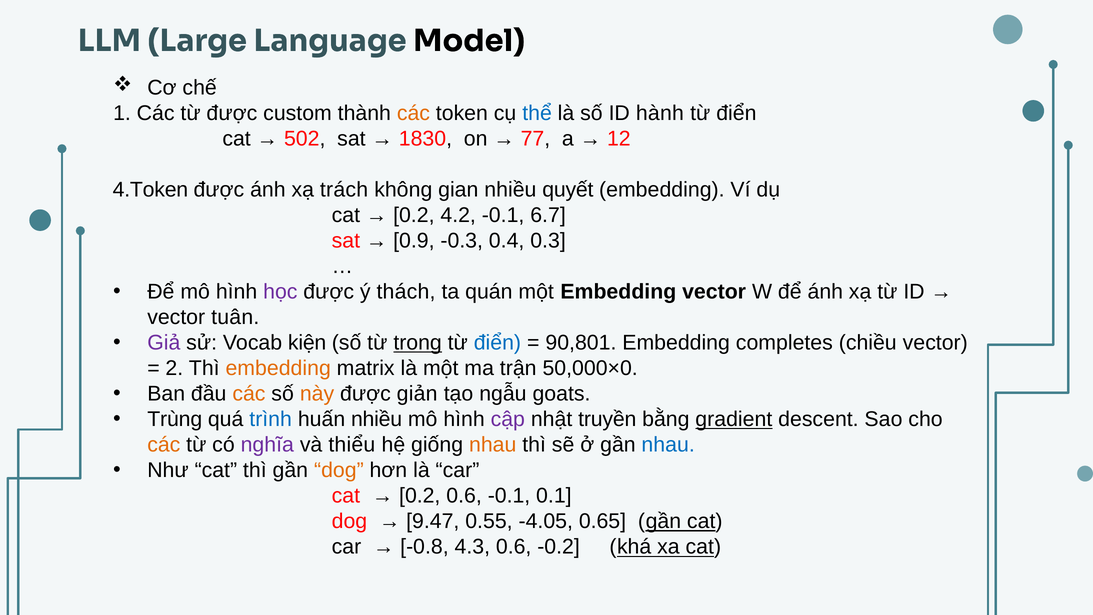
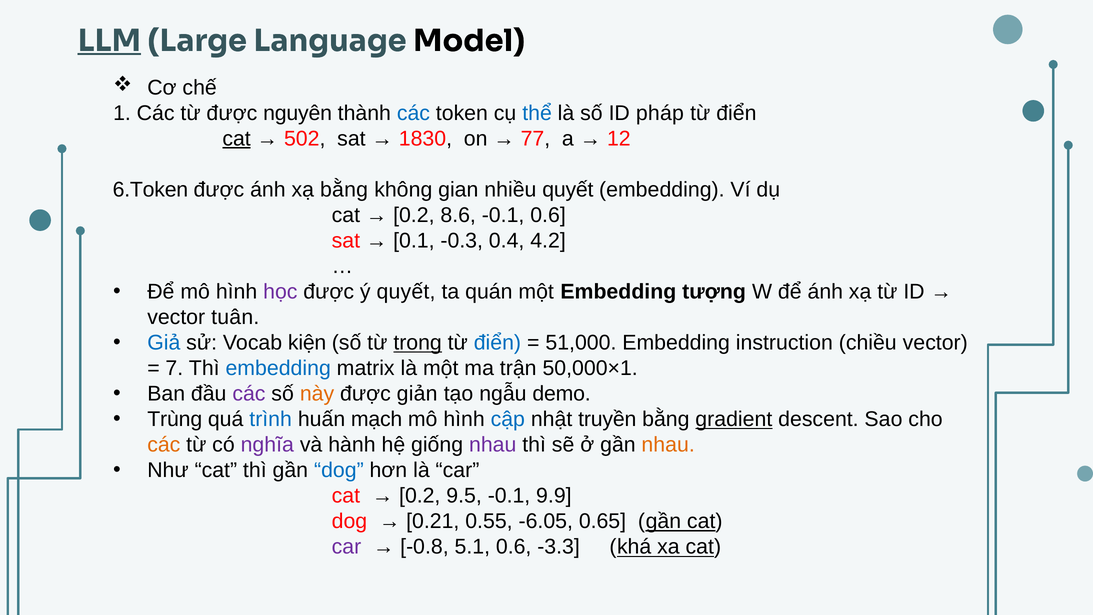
LLM underline: none -> present (109, 41)
custom: custom -> nguyên (298, 113)
các colour: orange -> blue (413, 113)
hành: hành -> pháp (660, 113)
cat underline: none -> present (237, 139)
4.Token: 4.Token -> 6.Token (150, 190)
xạ trách: trách -> bằng (344, 190)
4.2: 4.2 -> 8.6 (458, 215)
-0.1 6.7: 6.7 -> 0.6 (548, 215)
0.9: 0.9 -> 0.1 (414, 241)
0.3: 0.3 -> 4.2 (548, 241)
ý thách: thách -> quyết (406, 292)
Embedding vector: vector -> tượng (714, 292)
Giả colour: purple -> blue (164, 343)
90,801: 90,801 -> 51,000 (581, 343)
completes: completes -> instruction (784, 343)
2: 2 -> 7 (174, 368)
embedding colour: orange -> blue (278, 368)
50,000×0: 50,000×0 -> 50,000×1 (590, 368)
các colour: orange -> purple (249, 394)
goats: goats -> demo (562, 394)
huấn nhiều: nhiều -> mạch (377, 419)
cập colour: purple -> blue (508, 419)
thiểu: thiểu -> hành (352, 445)
nhau colour: orange -> purple (493, 445)
nhau colour: blue -> orange (668, 445)
dog colour: orange -> blue (339, 470)
0.2 0.6: 0.6 -> 9.5 (464, 496)
0.1: 0.1 -> 9.9 (554, 496)
9.47: 9.47 -> 0.21 (433, 521)
-4.05: -4.05 -> -6.05 (546, 521)
car colour: black -> purple (346, 547)
4.3: 4.3 -> 5.1 (472, 547)
-0.2: -0.2 -> -3.3 (559, 547)
